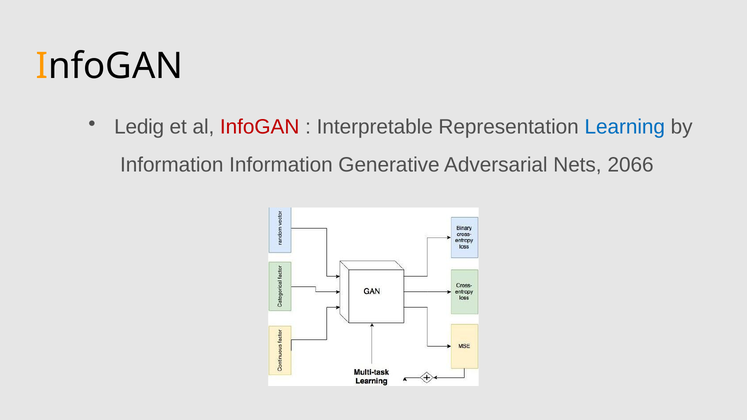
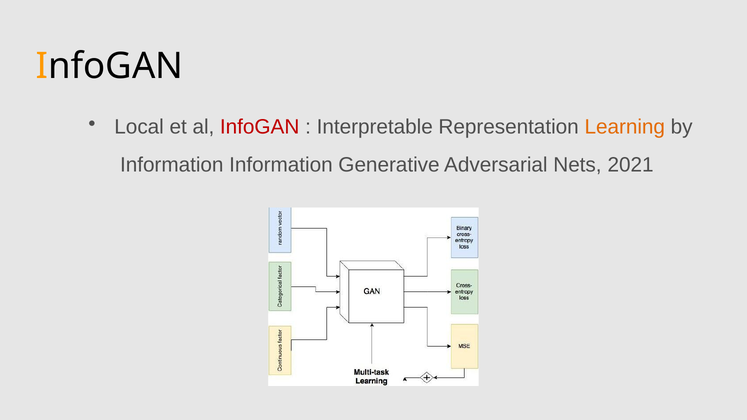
Ledig: Ledig -> Local (139, 127)
Learning colour: blue -> orange (625, 127)
2066: 2066 -> 2021 (631, 165)
